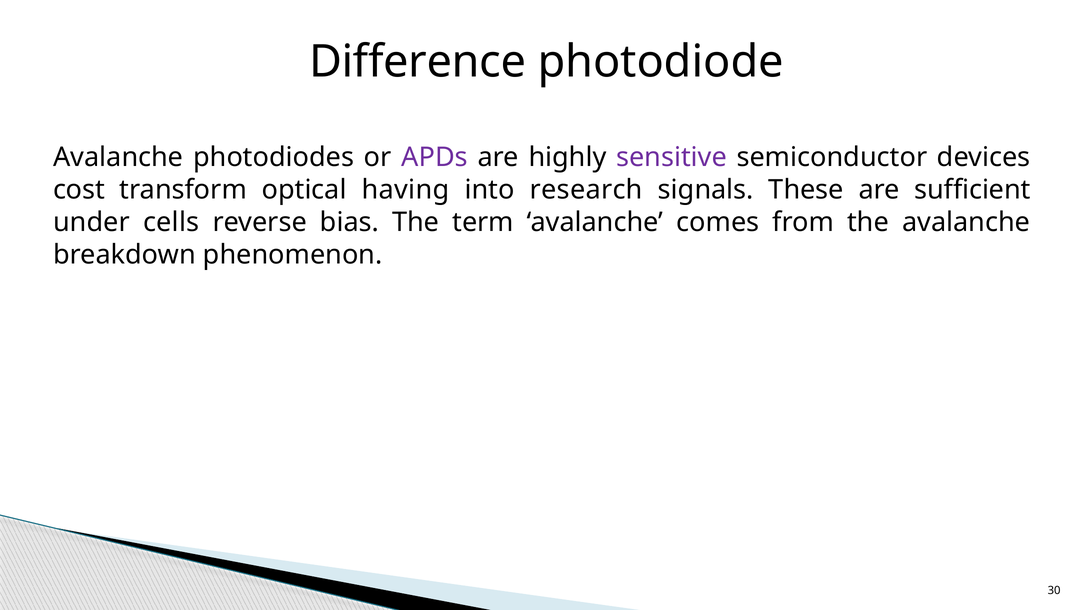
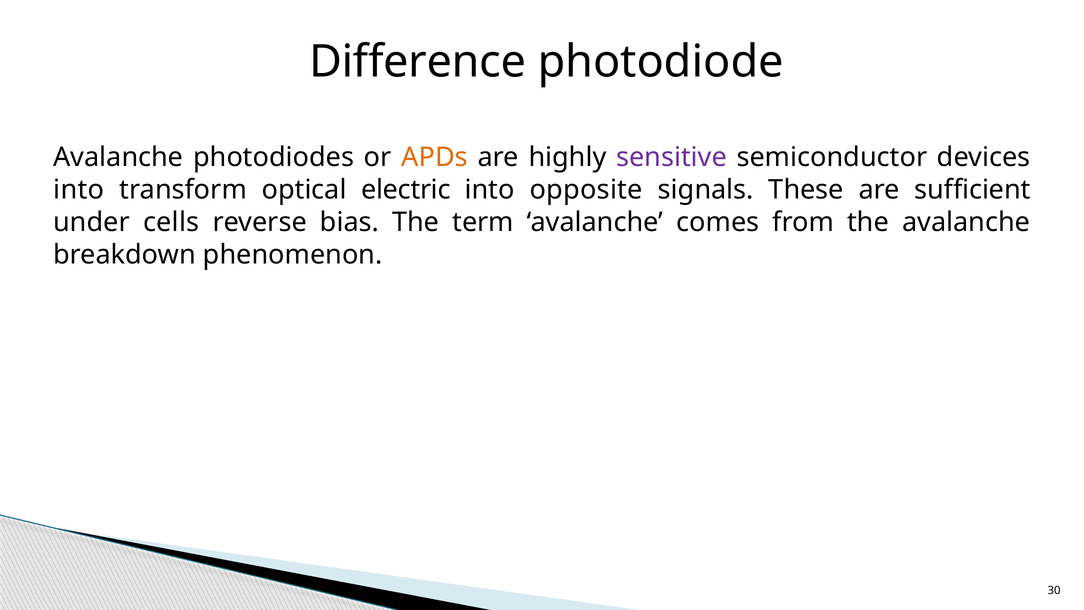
APDs colour: purple -> orange (435, 157)
cost: cost -> into (79, 190)
having: having -> electric (406, 190)
research: research -> opposite (586, 190)
